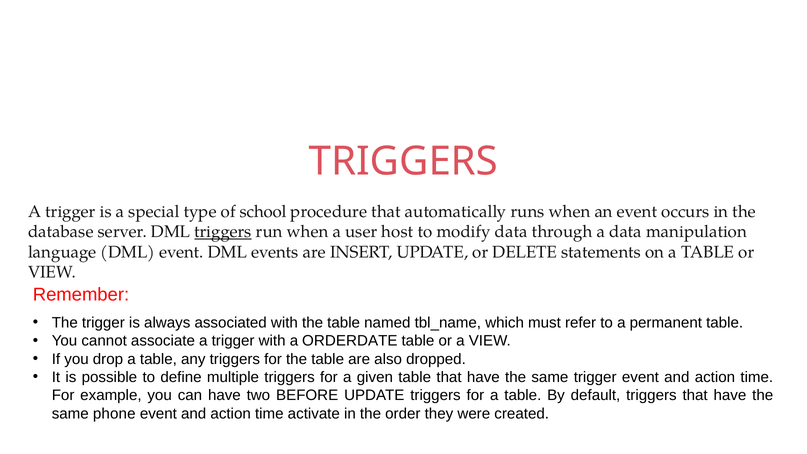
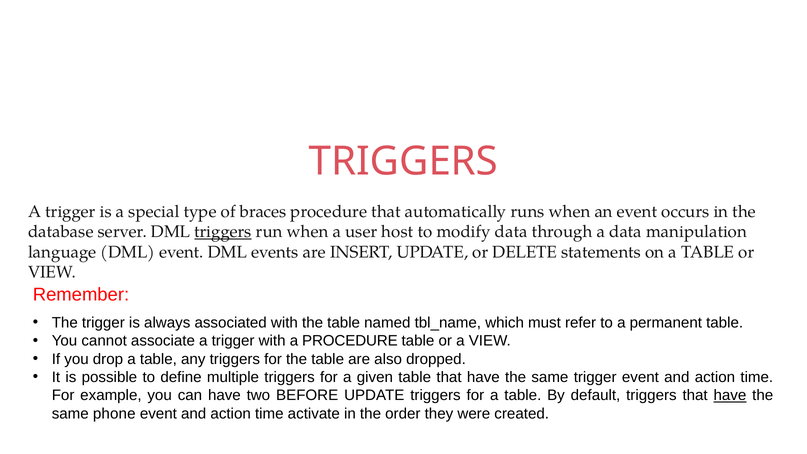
school: school -> braces (263, 212)
a ORDERDATE: ORDERDATE -> PROCEDURE (350, 341)
have underline: none -> present (730, 395)
